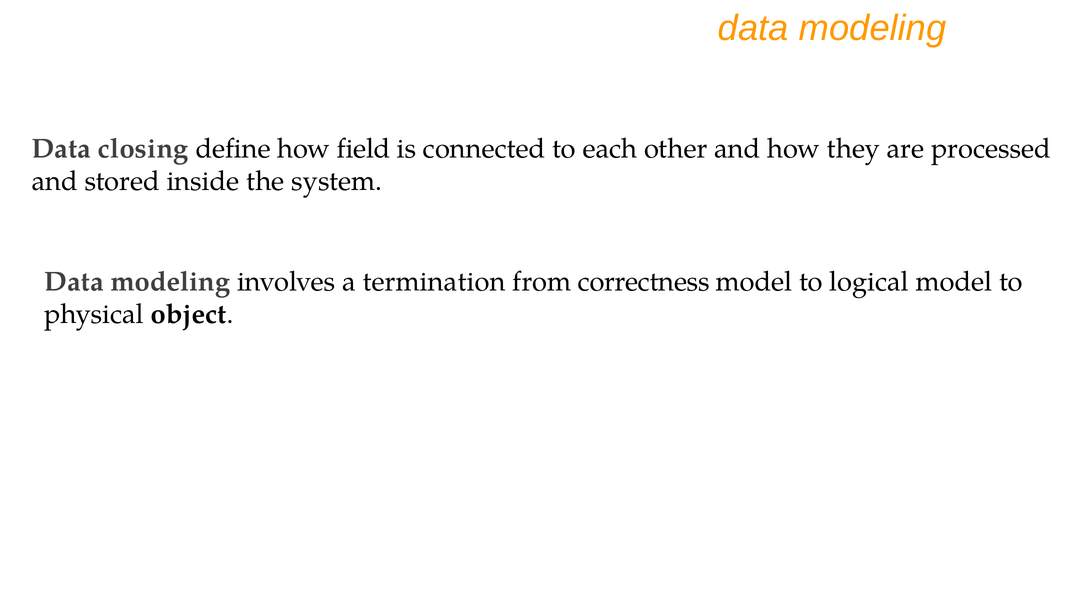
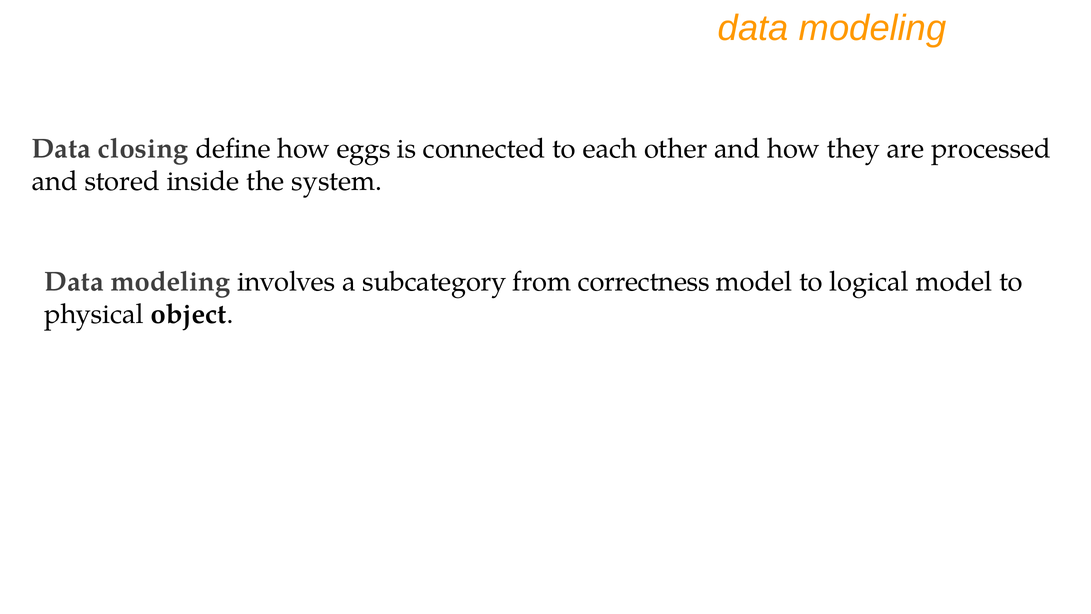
field: field -> eggs (364, 149)
termination: termination -> subcategory (434, 281)
